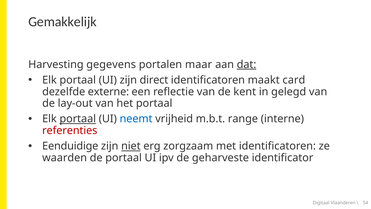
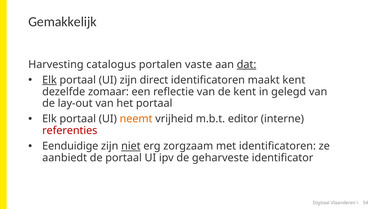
gegevens: gegevens -> catalogus (111, 64)
maar: maar -> vaste (199, 64)
Elk underline: none -> present (49, 80)
maakt card: card -> kent (294, 80)
externe: externe -> zomaar (108, 92)
portaal underline: present -> none (78, 119)
neemt colour: blue -> orange (136, 119)
range: range -> editor (243, 119)
waarden: waarden -> aanbiedt (65, 158)
